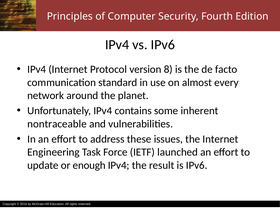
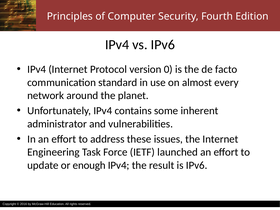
8: 8 -> 0 (168, 69)
nontraceable: nontraceable -> administrator (57, 124)
